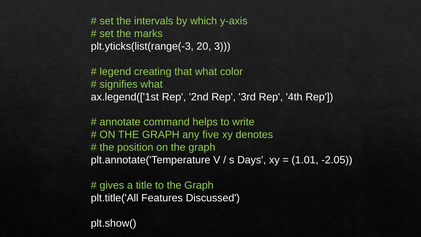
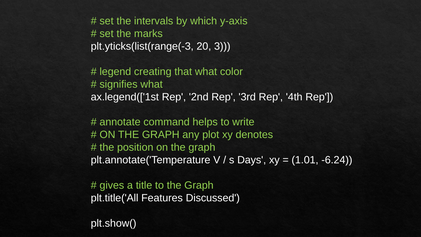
five: five -> plot (211, 135)
-2.05: -2.05 -> -6.24 (337, 160)
